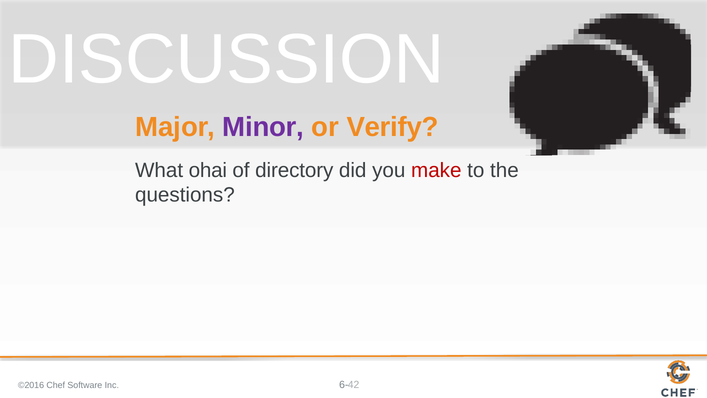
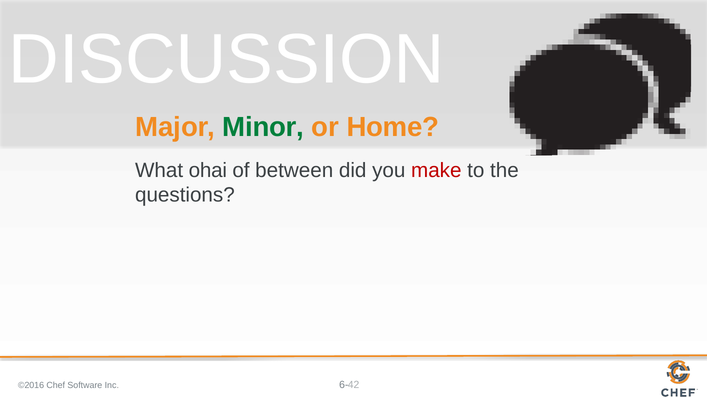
Minor colour: purple -> green (263, 127)
Verify: Verify -> Home (393, 127)
directory: directory -> between (294, 170)
